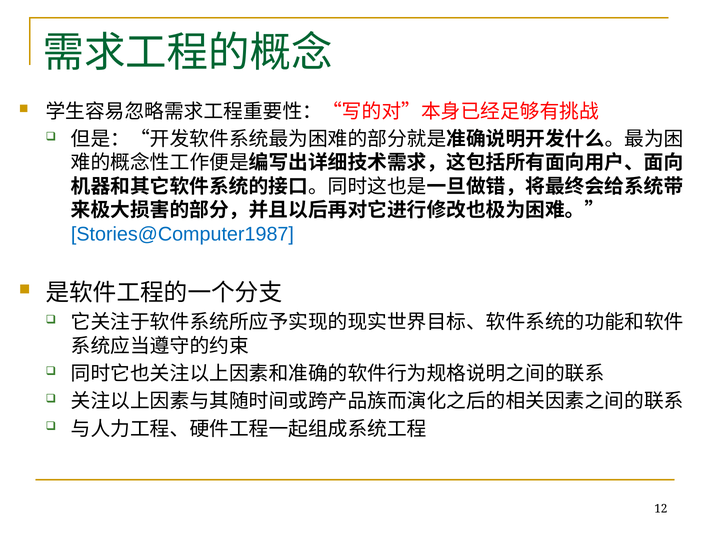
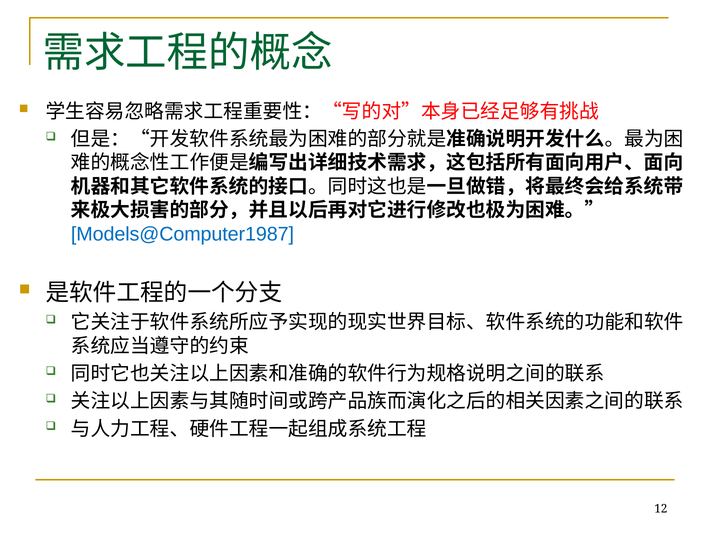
Stories@Computer1987: Stories@Computer1987 -> Models@Computer1987 (182, 234)
